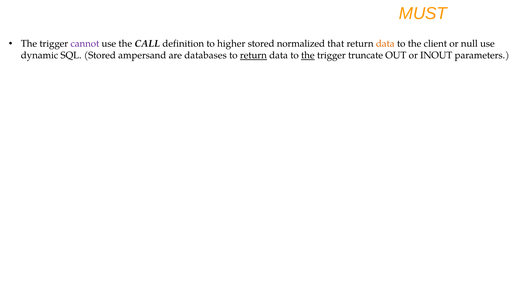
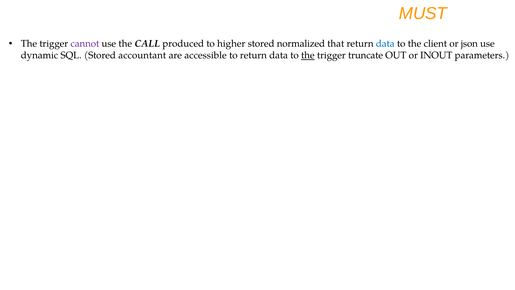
definition: definition -> produced (183, 44)
data colour: orange -> blue (385, 44)
null: null -> json (469, 44)
ampersand: ampersand -> accountant (142, 55)
databases: databases -> accessible (206, 55)
return underline: present -> none (253, 55)
